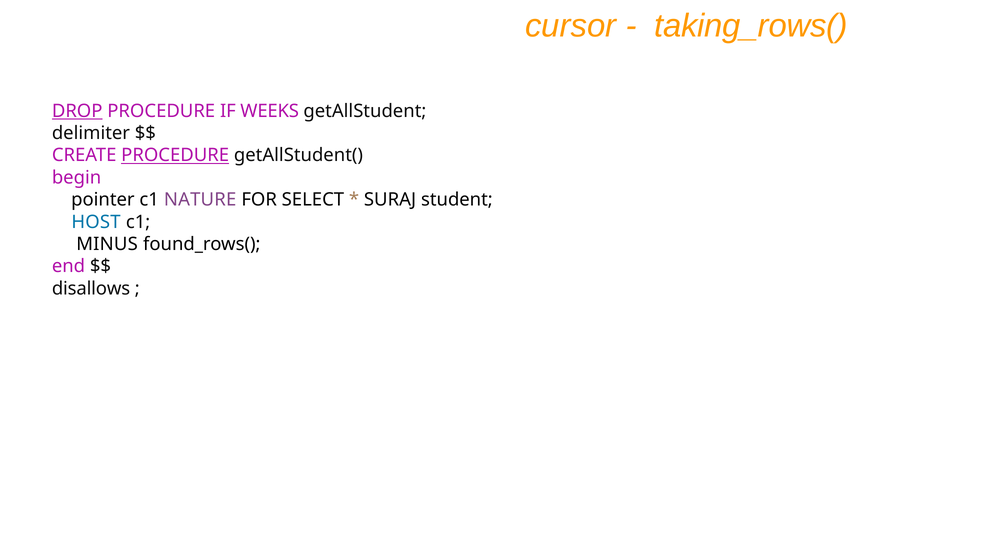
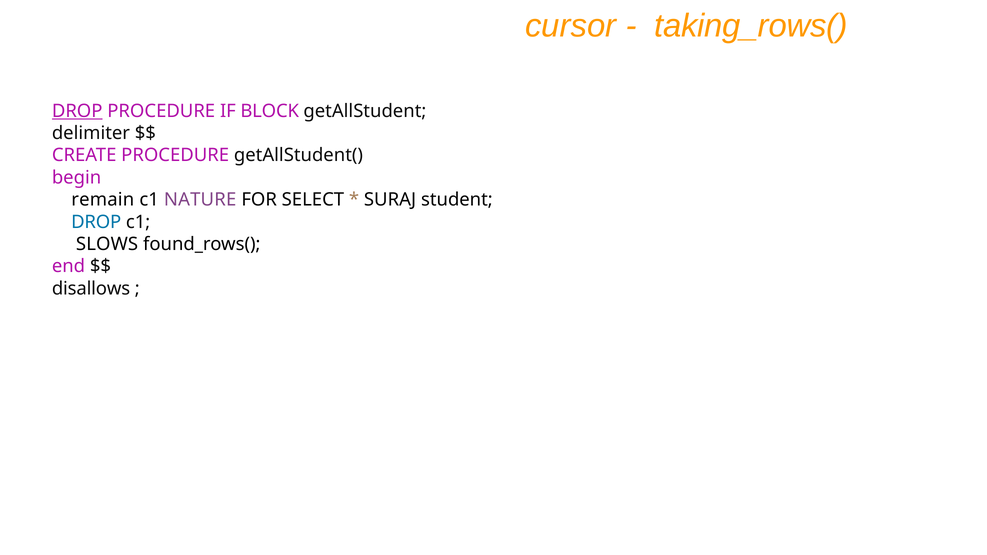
WEEKS: WEEKS -> BLOCK (270, 111)
PROCEDURE underline: present -> none (175, 155)
pointer: pointer -> remain (103, 200)
HOST: HOST -> DROP (96, 222)
MINUS: MINUS -> SLOWS (107, 244)
